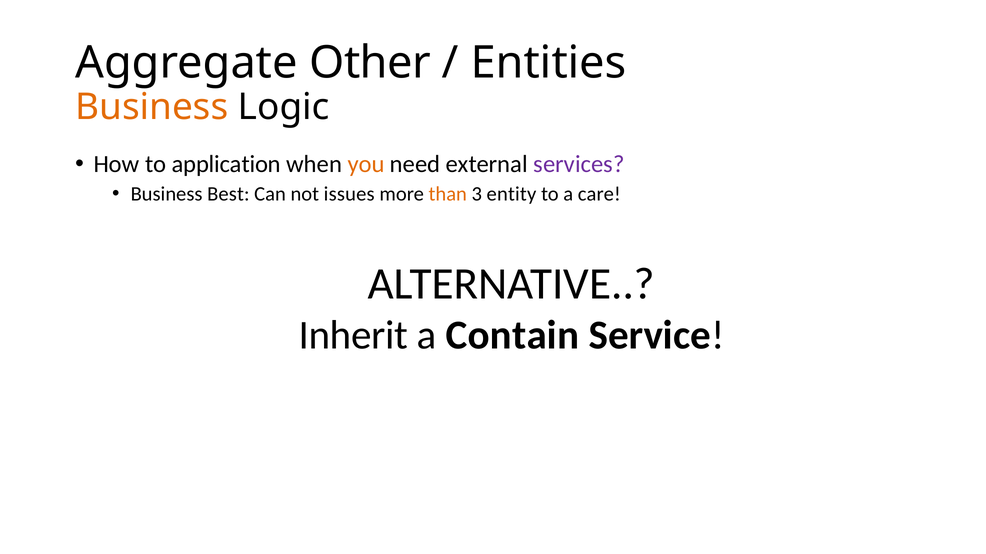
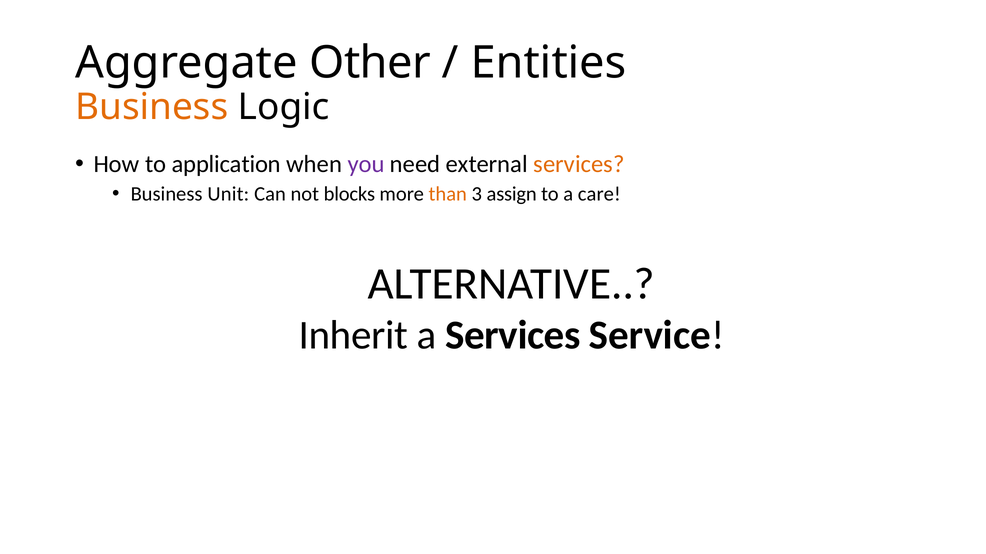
you colour: orange -> purple (366, 165)
services colour: purple -> orange (579, 165)
Best: Best -> Unit (228, 194)
issues: issues -> blocks (349, 194)
entity: entity -> assign (512, 194)
a Contain: Contain -> Services (513, 336)
